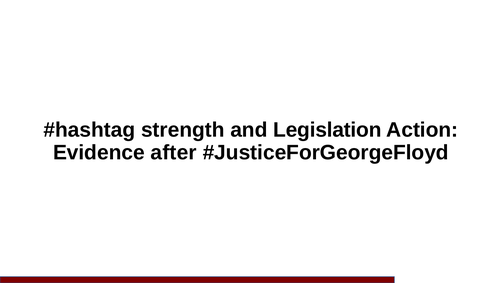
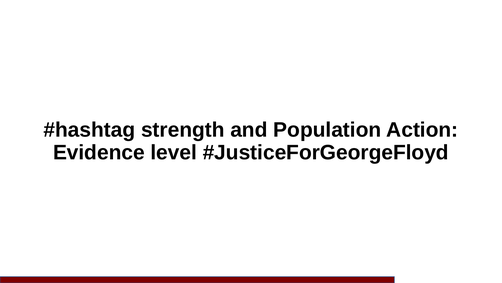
Legislation: Legislation -> Population (327, 130)
after: after -> level (174, 152)
